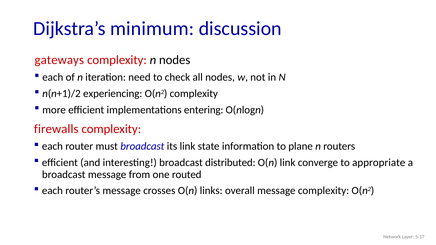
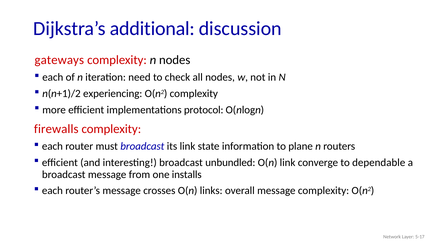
minimum: minimum -> additional (152, 29)
entering: entering -> protocol (204, 110)
distributed: distributed -> unbundled (230, 163)
appropriate: appropriate -> dependable (379, 163)
routed: routed -> installs (187, 175)
